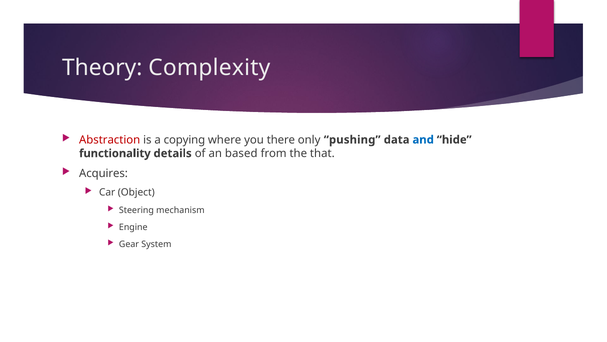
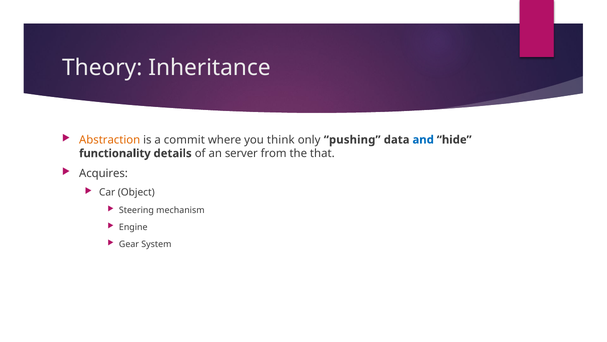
Complexity: Complexity -> Inheritance (209, 68)
Abstraction colour: red -> orange (110, 140)
copying: copying -> commit (184, 140)
there: there -> think (281, 140)
based: based -> server (241, 153)
